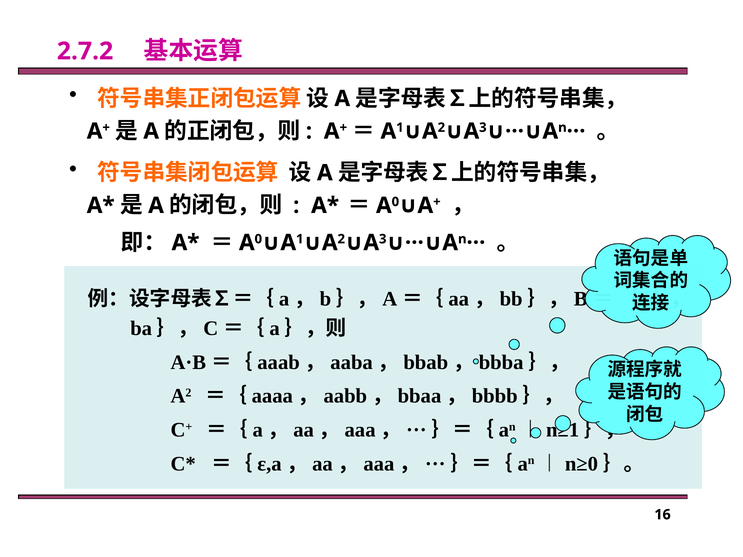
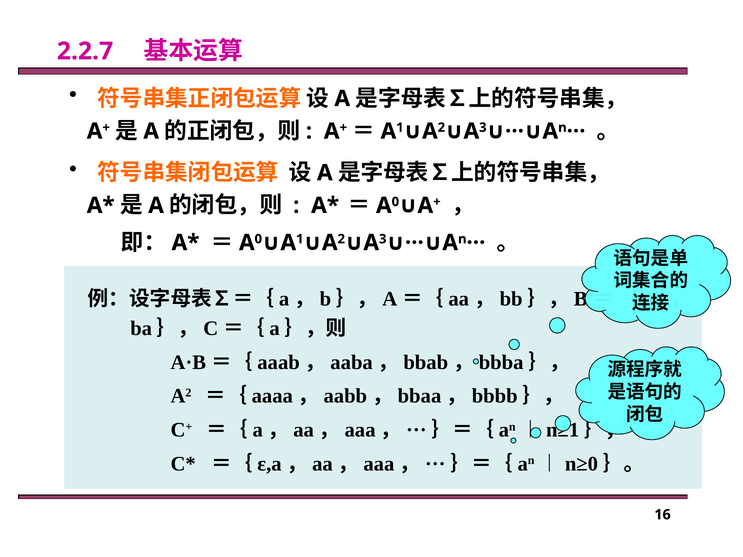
2.7.2: 2.7.2 -> 2.2.7 (85, 51)
